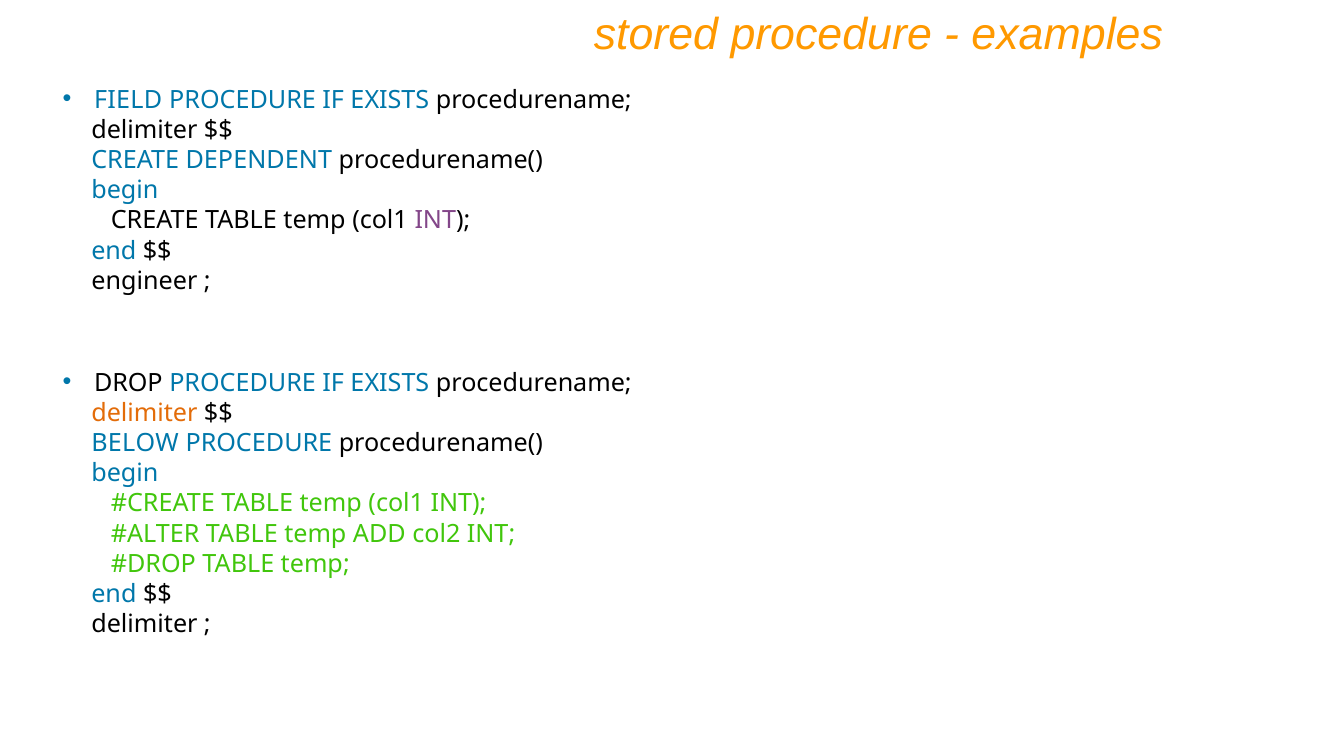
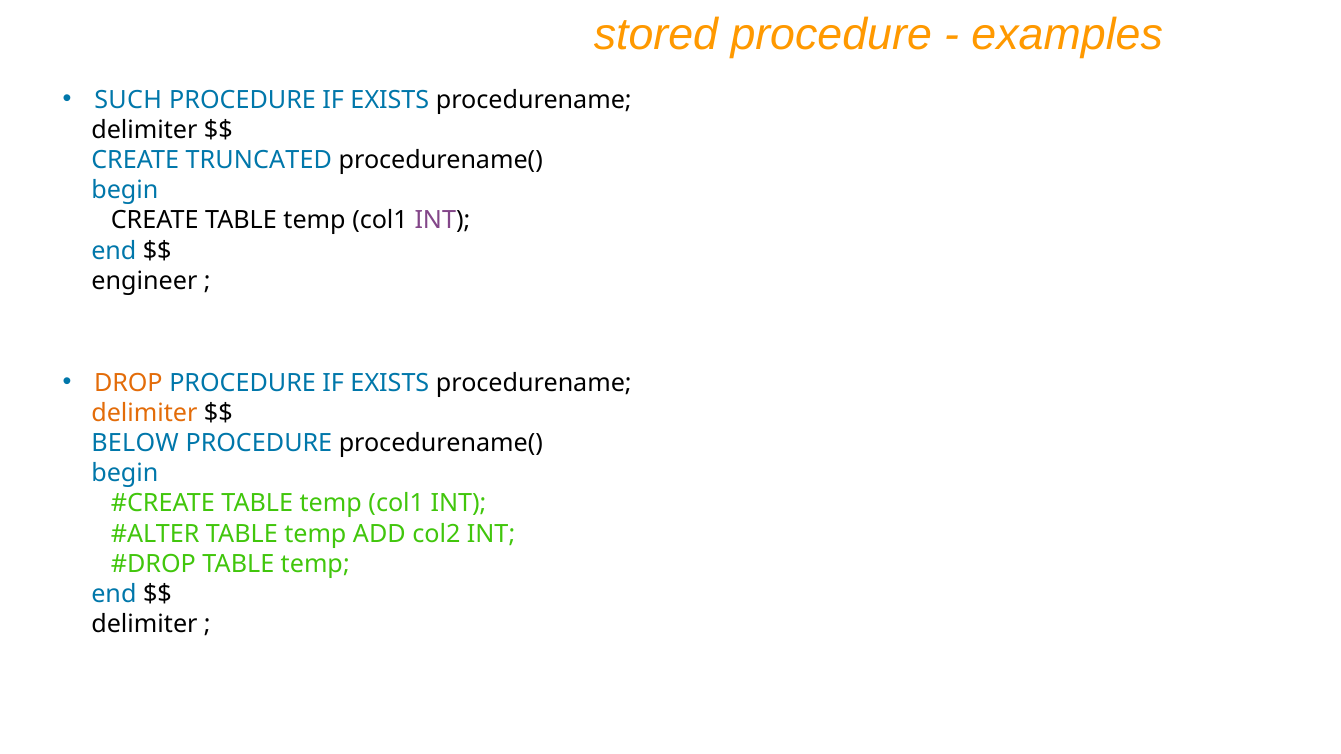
FIELD: FIELD -> SUCH (128, 100)
DEPENDENT: DEPENDENT -> TRUNCATED (259, 160)
DROP colour: black -> orange (128, 383)
